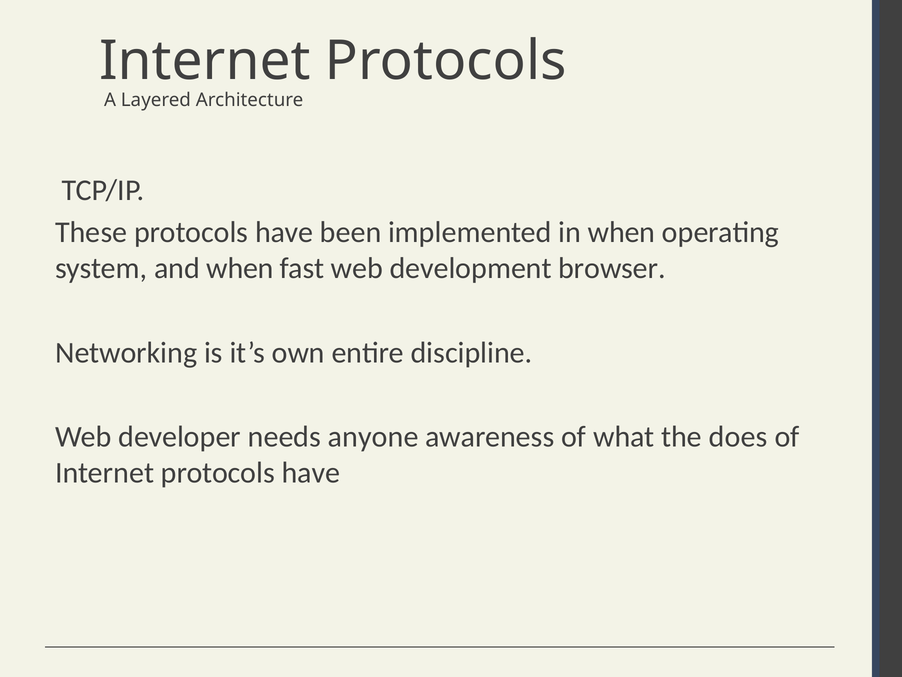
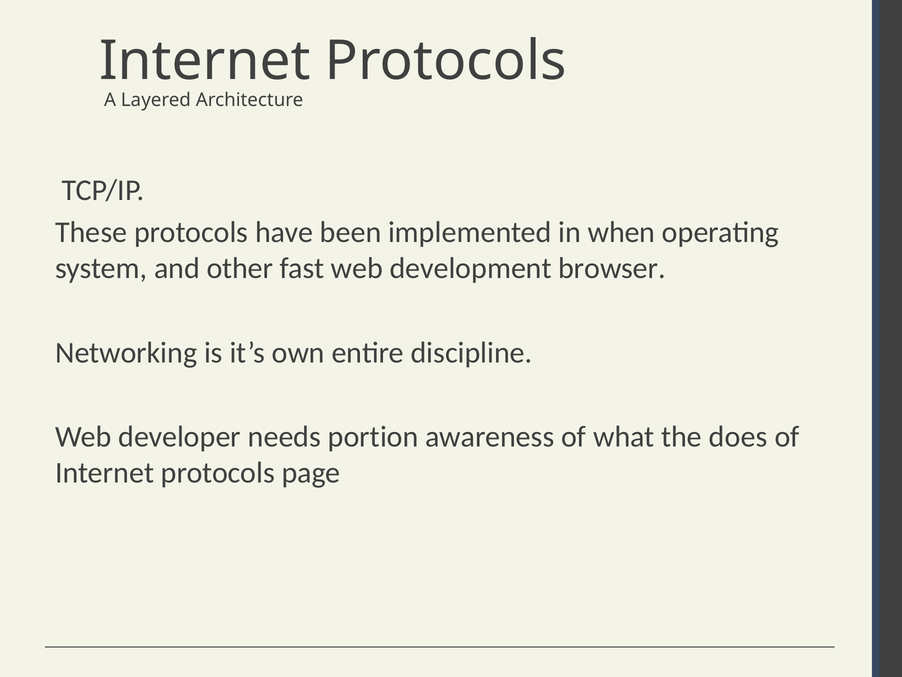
and when: when -> other (240, 268)
anyone: anyone -> portion (373, 437)
Internet protocols have: have -> page (311, 473)
